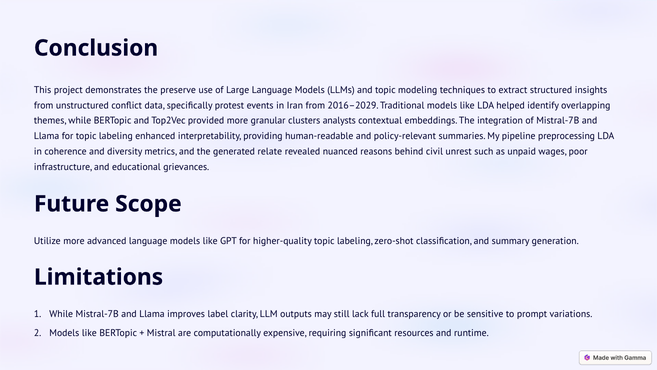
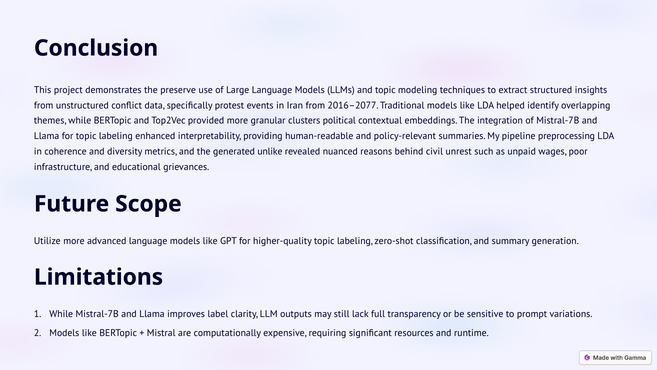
2016–2029: 2016–2029 -> 2016–2077 (353, 105)
analysts: analysts -> political (339, 121)
relate: relate -> unlike (270, 151)
